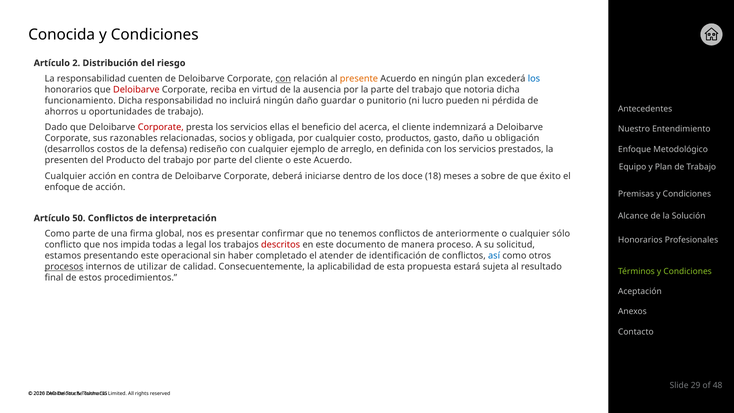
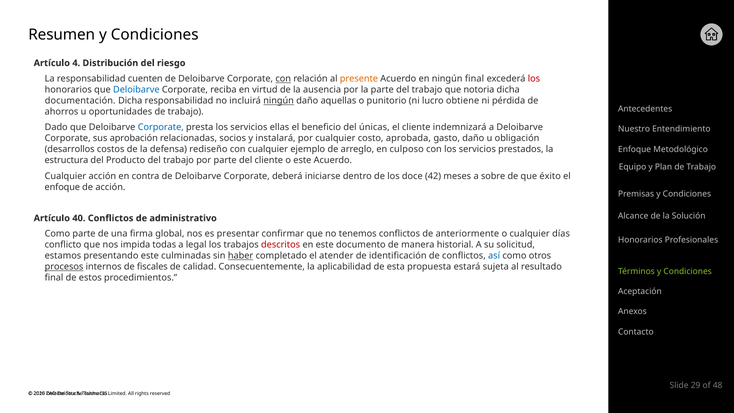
Conocida: Conocida -> Resumen (62, 34)
2: 2 -> 4 (76, 63)
ningún plan: plan -> final (474, 79)
los colour: blue -> red (534, 79)
Deloibarve colour: red -> blue (136, 90)
funcionamiento: funcionamiento -> documentación (80, 101)
ningún underline: none -> present (279, 101)
guardar: guardar -> aquellas (338, 101)
pueden: pueden -> obtiene (463, 101)
Corporate colour: red -> blue (161, 127)
acerca: acerca -> únicas (374, 127)
razonables: razonables -> aprobación (134, 138)
obligada: obligada -> instalará (276, 138)
productos: productos -> aprobada (408, 138)
definida: definida -> culposo (407, 149)
presenten: presenten -> estructura (66, 160)
18: 18 -> 42 (433, 176)
50: 50 -> 40 (79, 218)
interpretación: interpretación -> administrativo (183, 218)
sólo: sólo -> días (561, 234)
proceso: proceso -> historial (455, 245)
operacional: operacional -> culminadas (186, 256)
haber underline: none -> present (241, 256)
utilizar: utilizar -> fiscales (152, 267)
